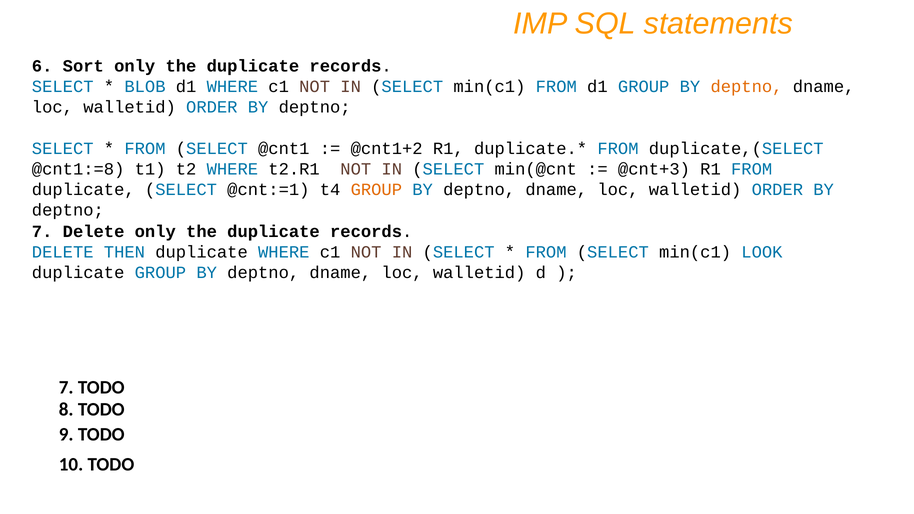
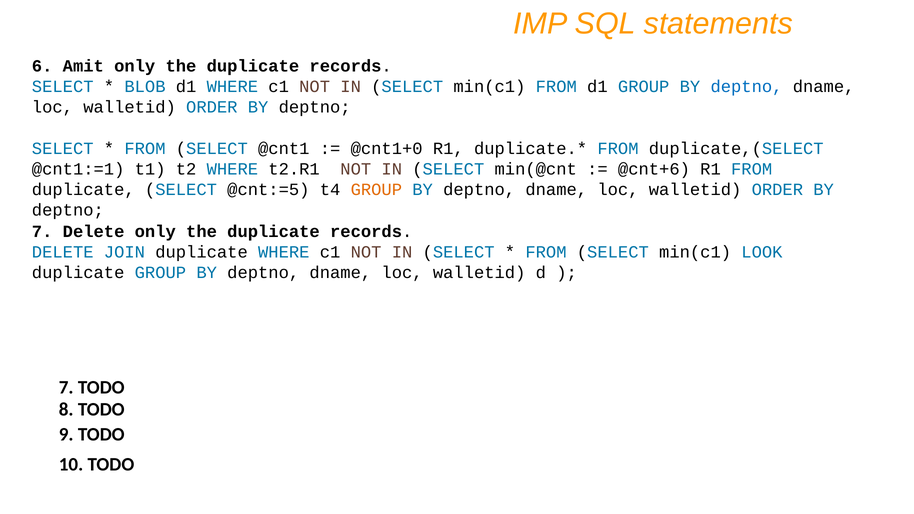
Sort: Sort -> Amit (83, 66)
deptno colour: orange -> blue (746, 87)
@cnt1+2: @cnt1+2 -> @cnt1+0 (387, 148)
@cnt1:=8: @cnt1:=8 -> @cnt1:=1 (78, 169)
@cnt+3: @cnt+3 -> @cnt+6 (654, 169)
@cnt:=1: @cnt:=1 -> @cnt:=5 (268, 190)
THEN: THEN -> JOIN (124, 252)
